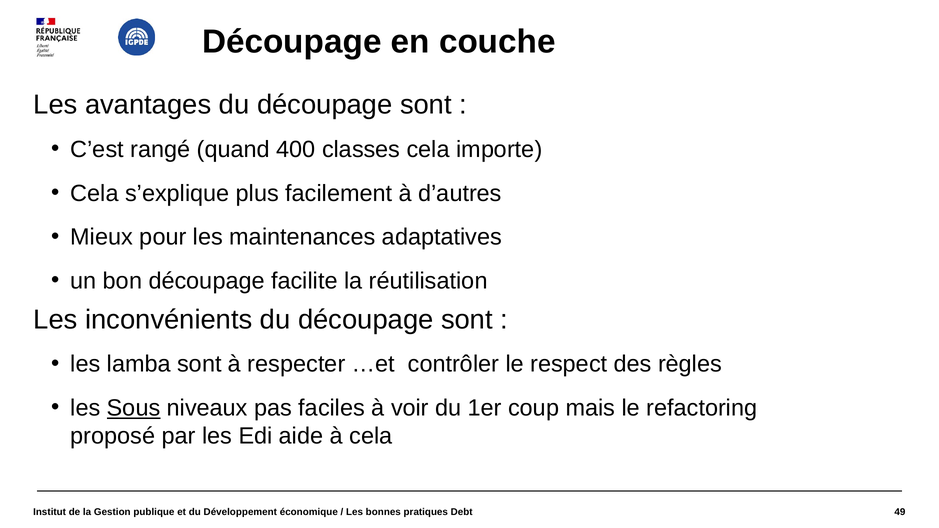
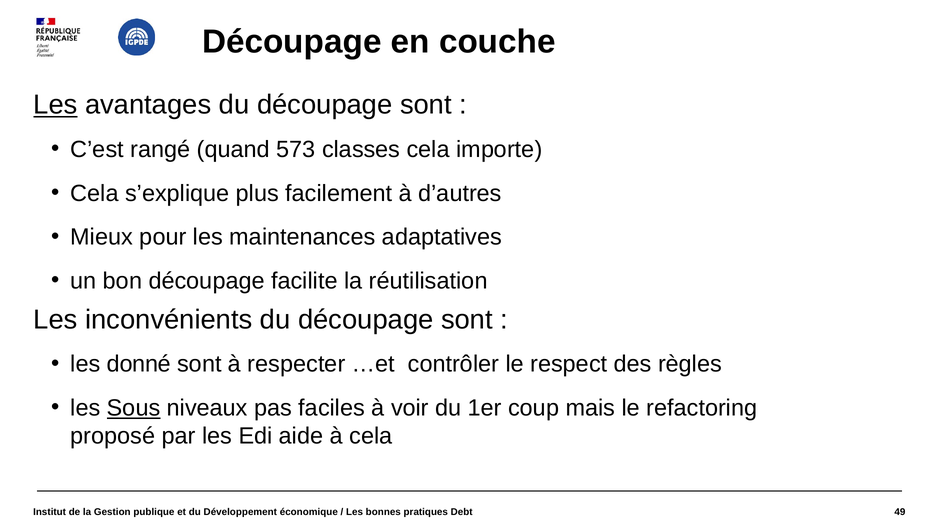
Les underline: none -> present (55, 105)
400: 400 -> 573 (296, 150)
lamba: lamba -> donné (139, 364)
